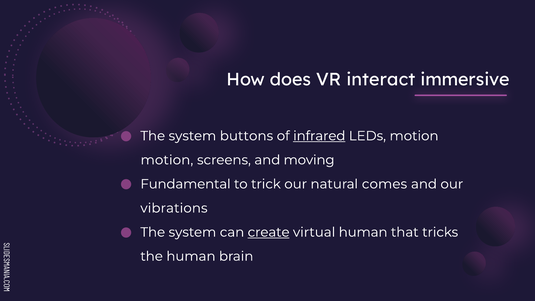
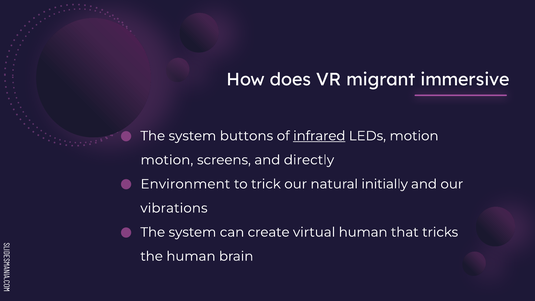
interact: interact -> migrant (381, 80)
moving: moving -> directly (309, 160)
Fundamental: Fundamental -> Environment (185, 184)
comes: comes -> initially (385, 184)
create underline: present -> none (269, 232)
